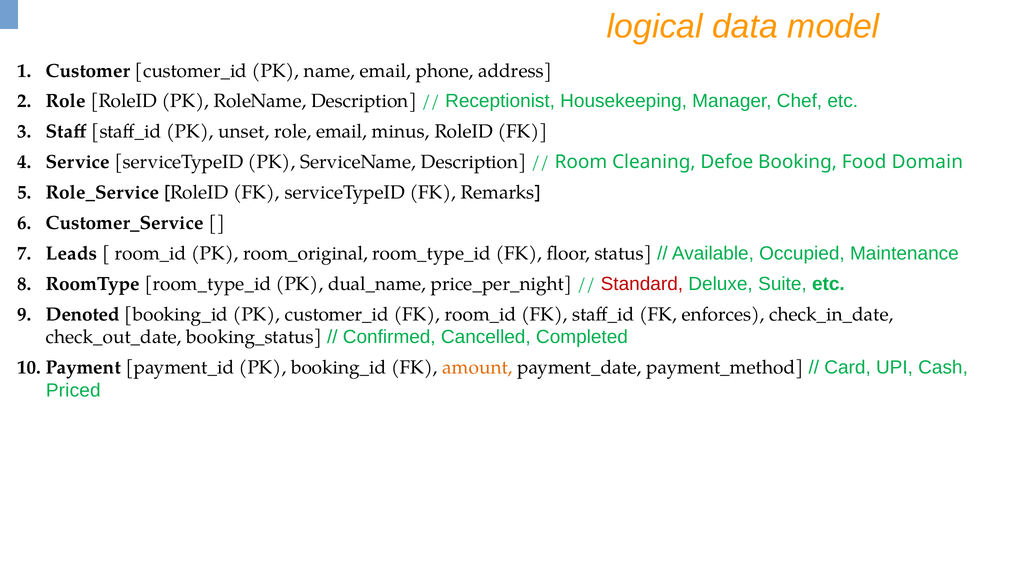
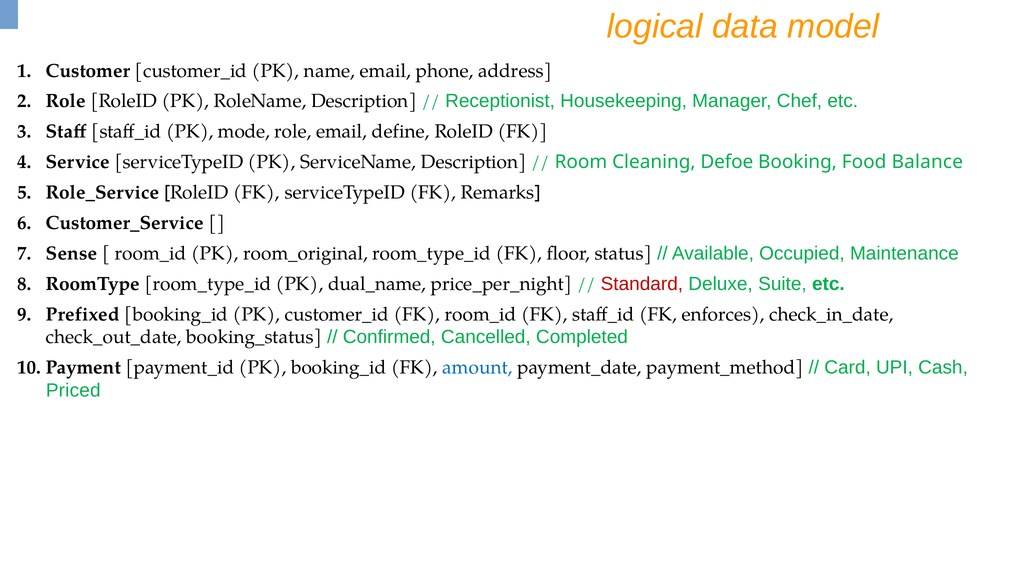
unset: unset -> mode (244, 131)
minus: minus -> define (401, 131)
Domain: Domain -> Balance (927, 162)
Leads: Leads -> Sense (72, 253)
Denoted: Denoted -> Prefixed (83, 314)
amount colour: orange -> blue (477, 367)
